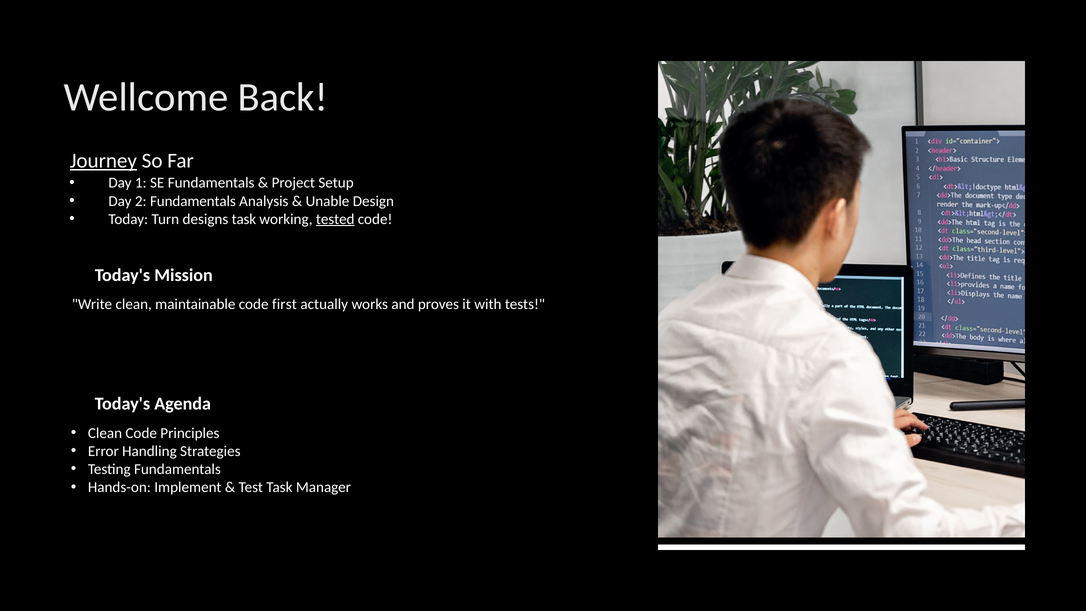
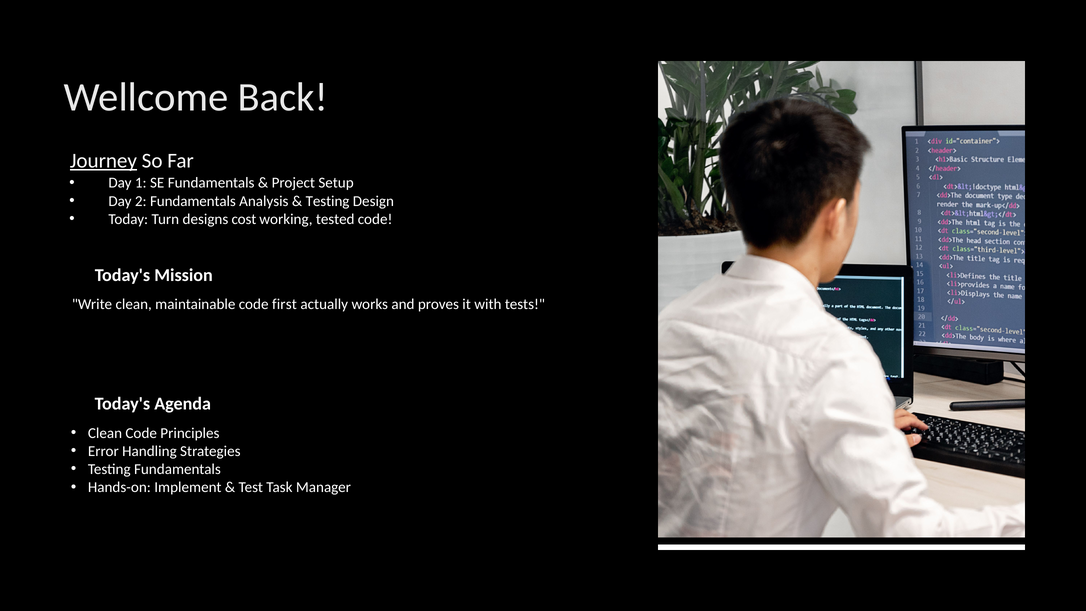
Unable: Unable -> Testing (328, 201)
designs task: task -> cost (244, 219)
tested underline: present -> none (335, 219)
